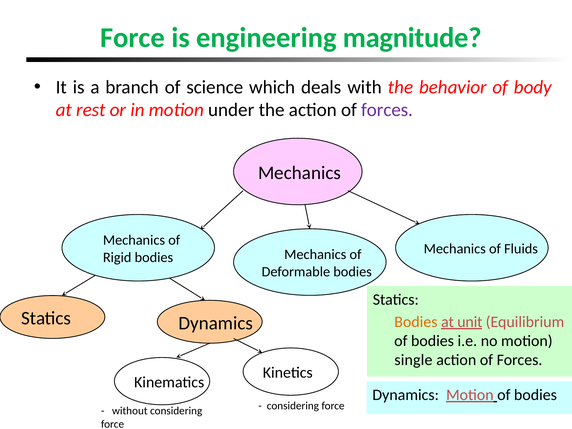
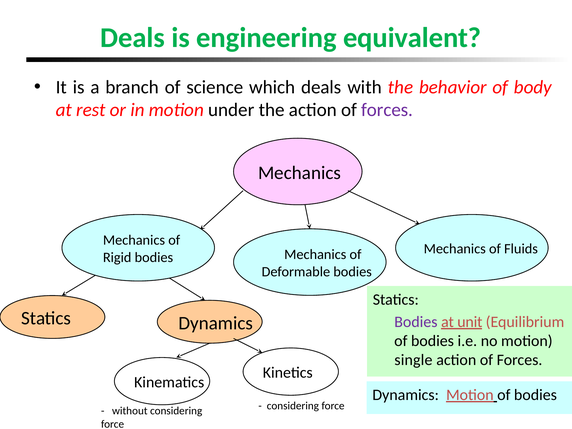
Force: Force -> Deals (132, 38)
magnitude: magnitude -> equivalent (412, 38)
Bodies colour: orange -> purple (416, 322)
